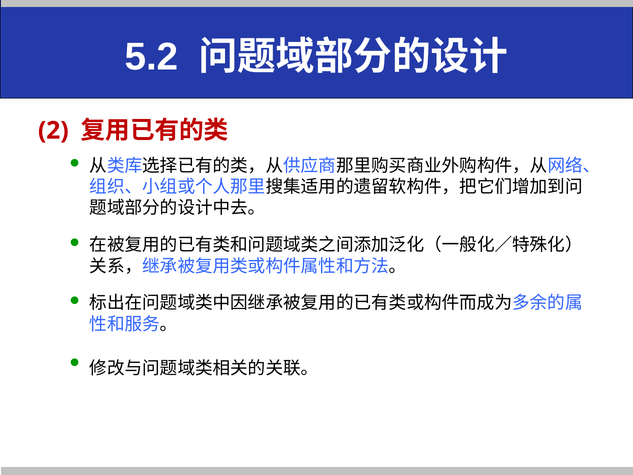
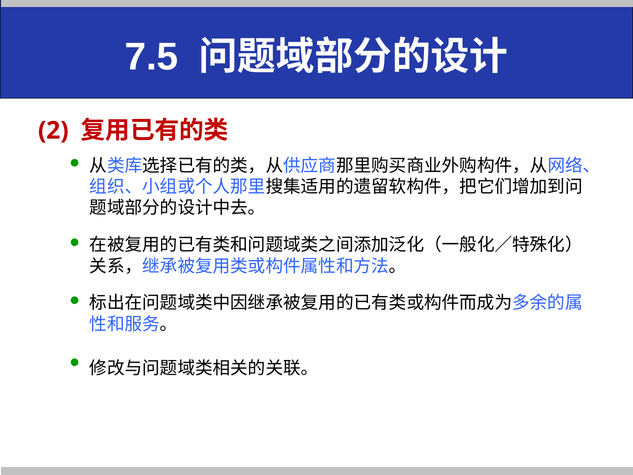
5.2: 5.2 -> 7.5 (152, 57)
